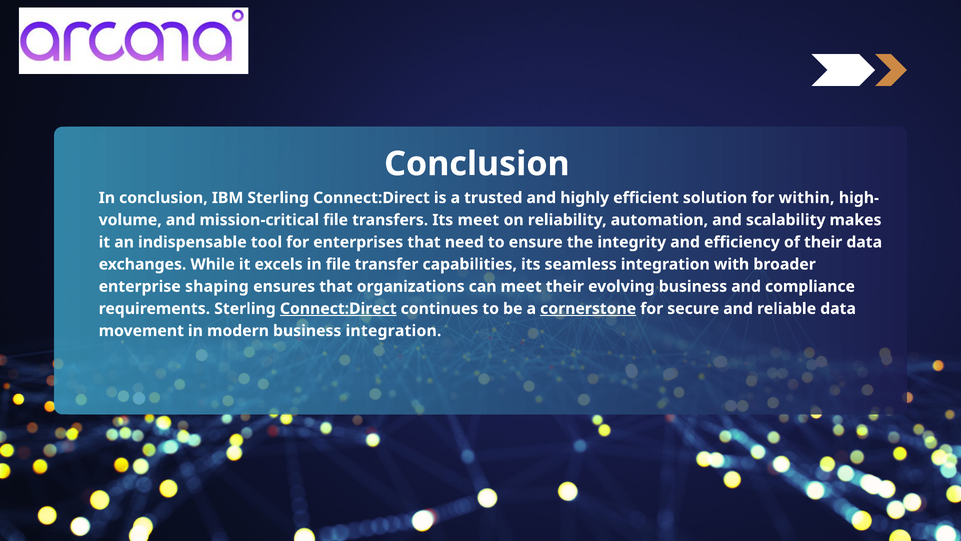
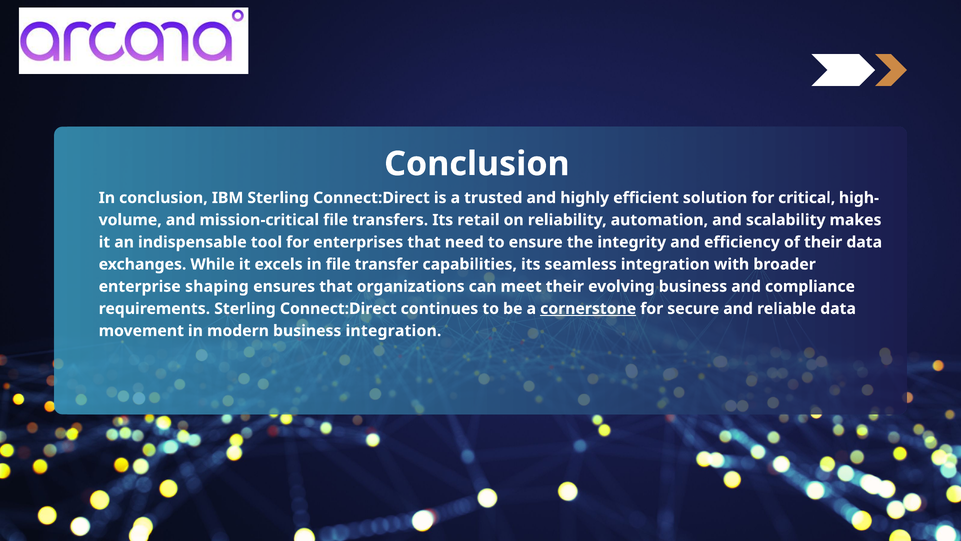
within: within -> critical (807, 198)
Its meet: meet -> retail (478, 220)
Connect:Direct underline: present -> none (338, 308)
